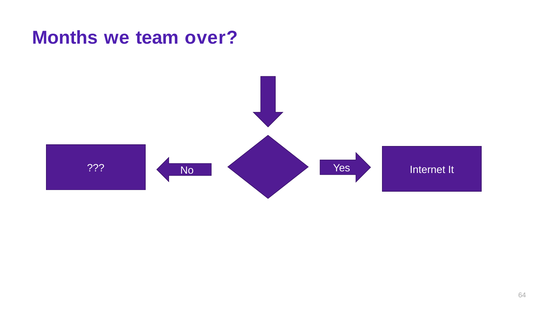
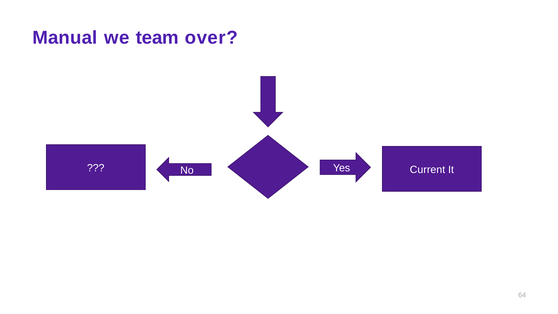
Months: Months -> Manual (65, 38)
Internet: Internet -> Current (428, 169)
